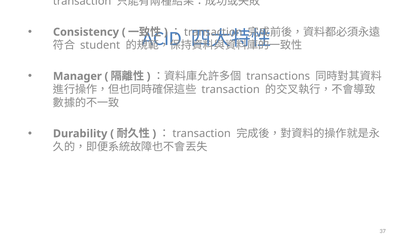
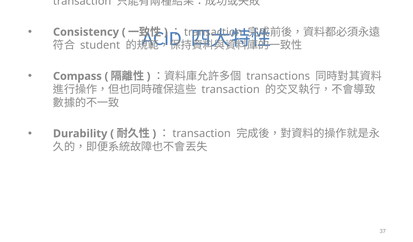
Manager: Manager -> Compass (77, 76)
